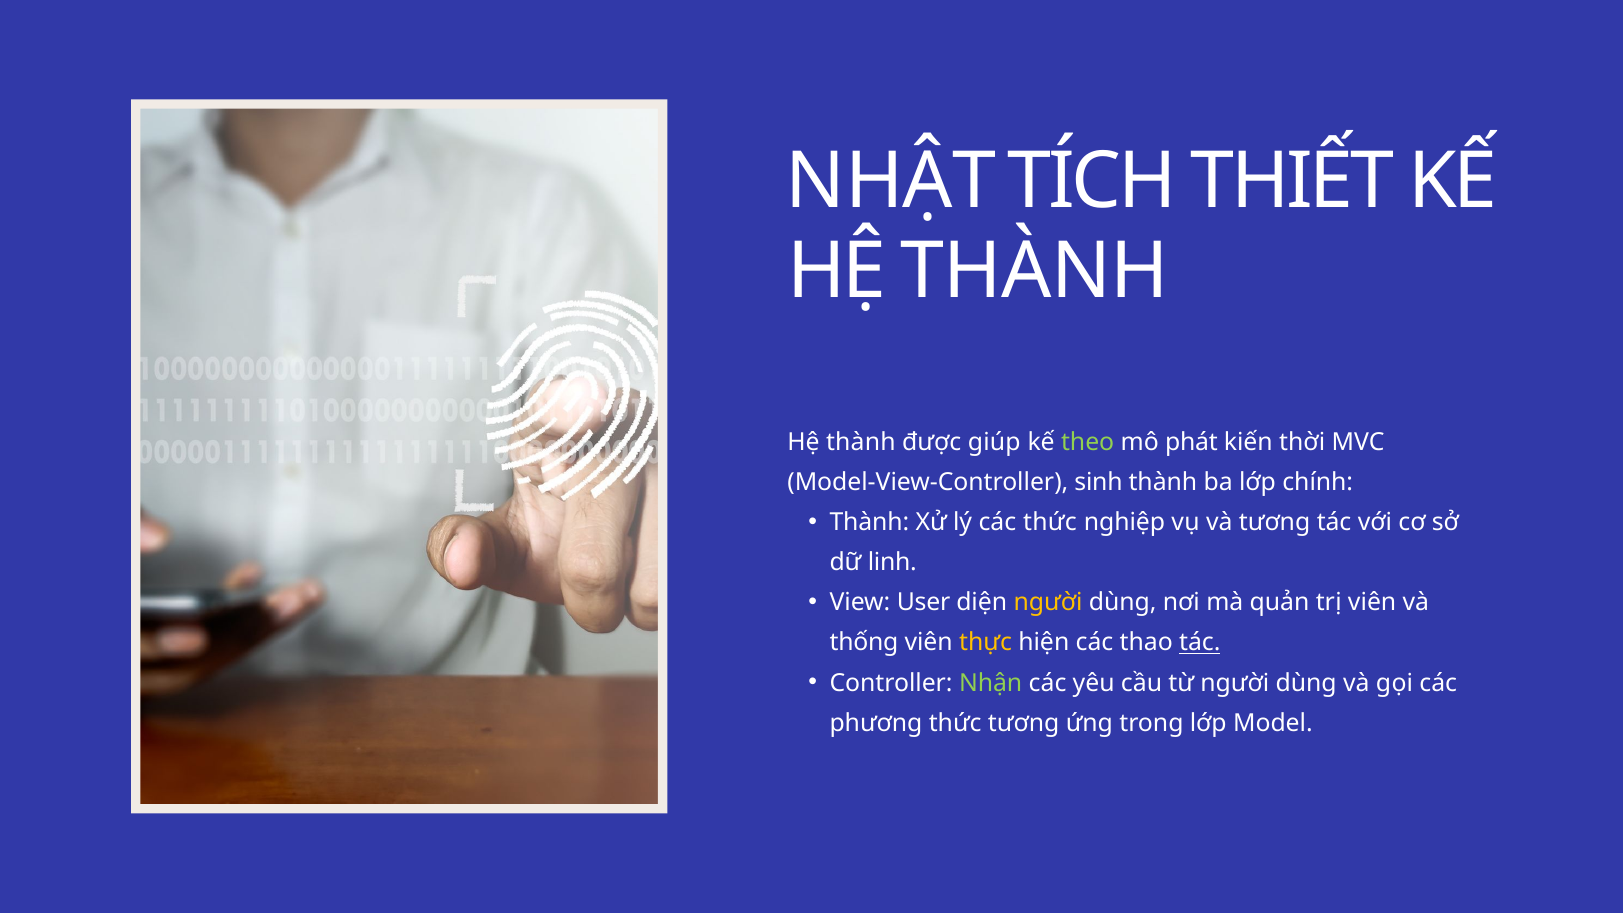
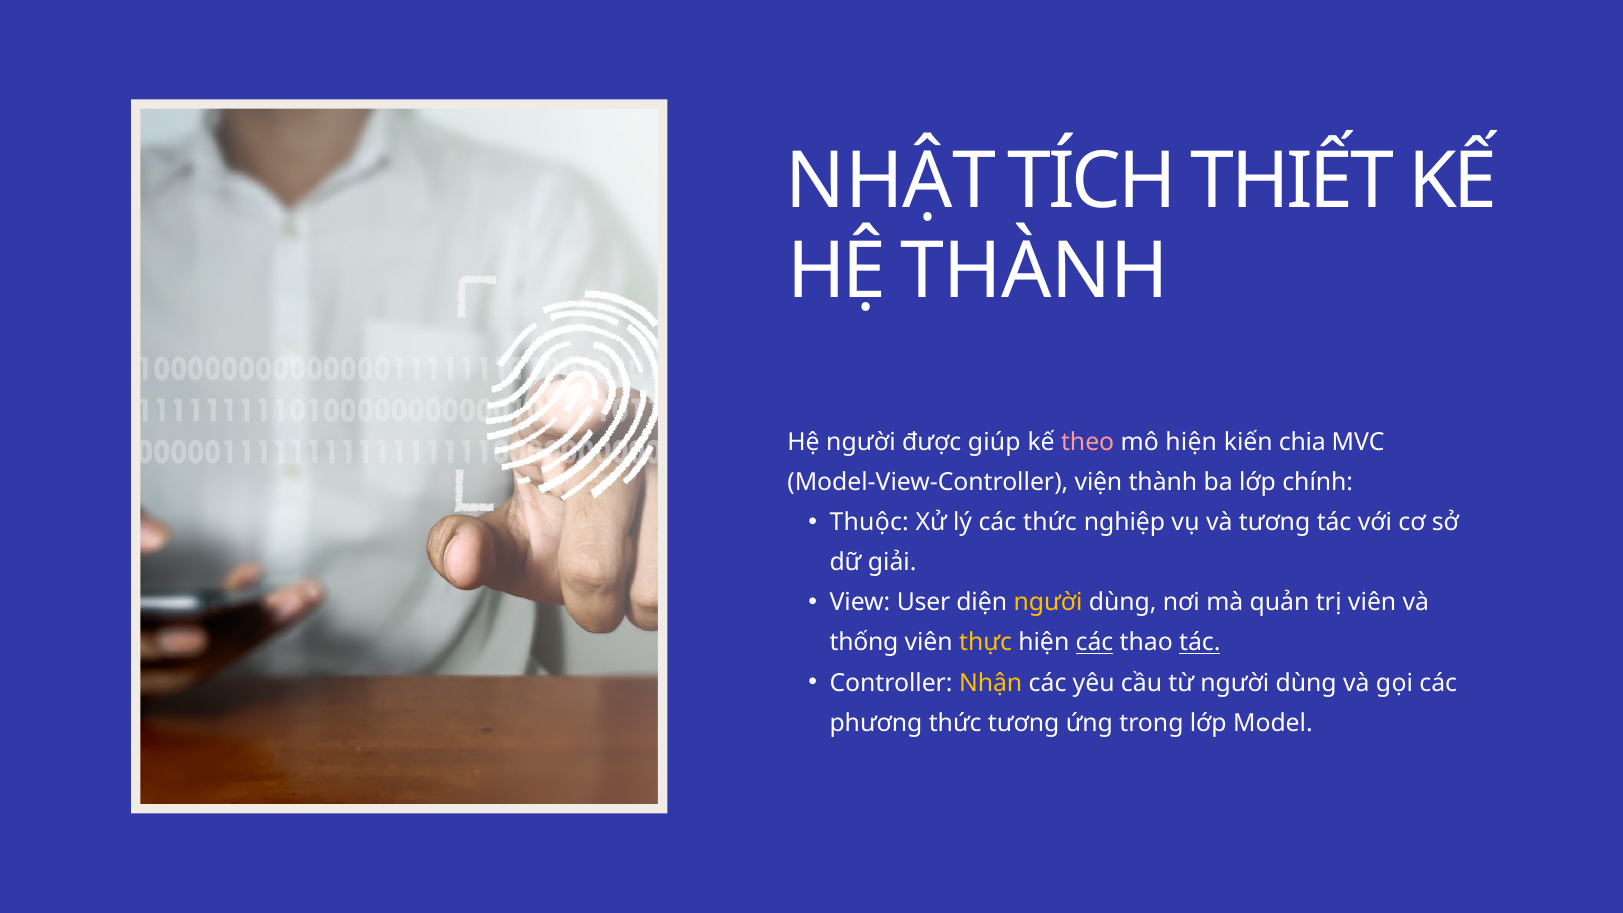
thành: thành -> người (861, 442)
theo colour: light green -> pink (1088, 442)
mô phát: phát -> hiện (1191, 442)
thời: thời -> chia (1302, 442)
sinh: sinh -> viện (1098, 482)
Thành: Thành -> Thuộc (869, 522)
linh: linh -> giải (892, 562)
các underline: none -> present (1094, 643)
Nhận colour: light green -> yellow (991, 683)
